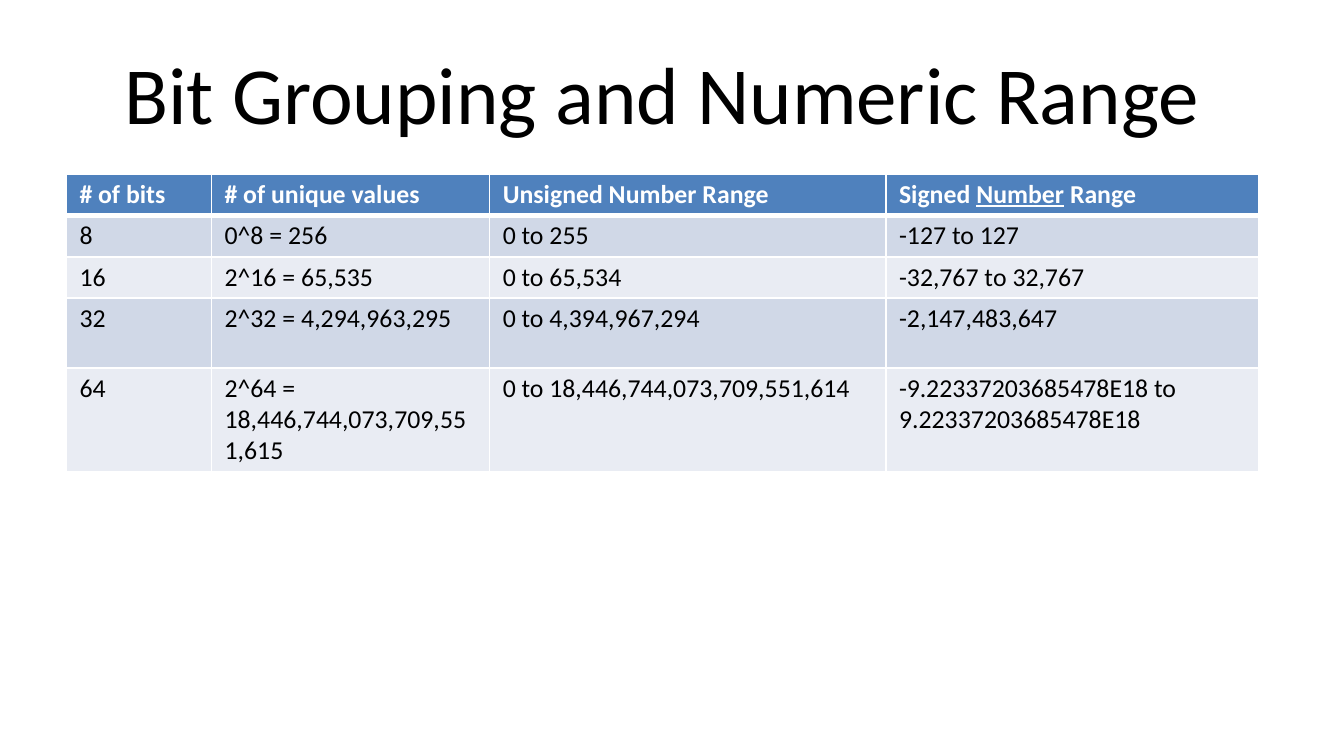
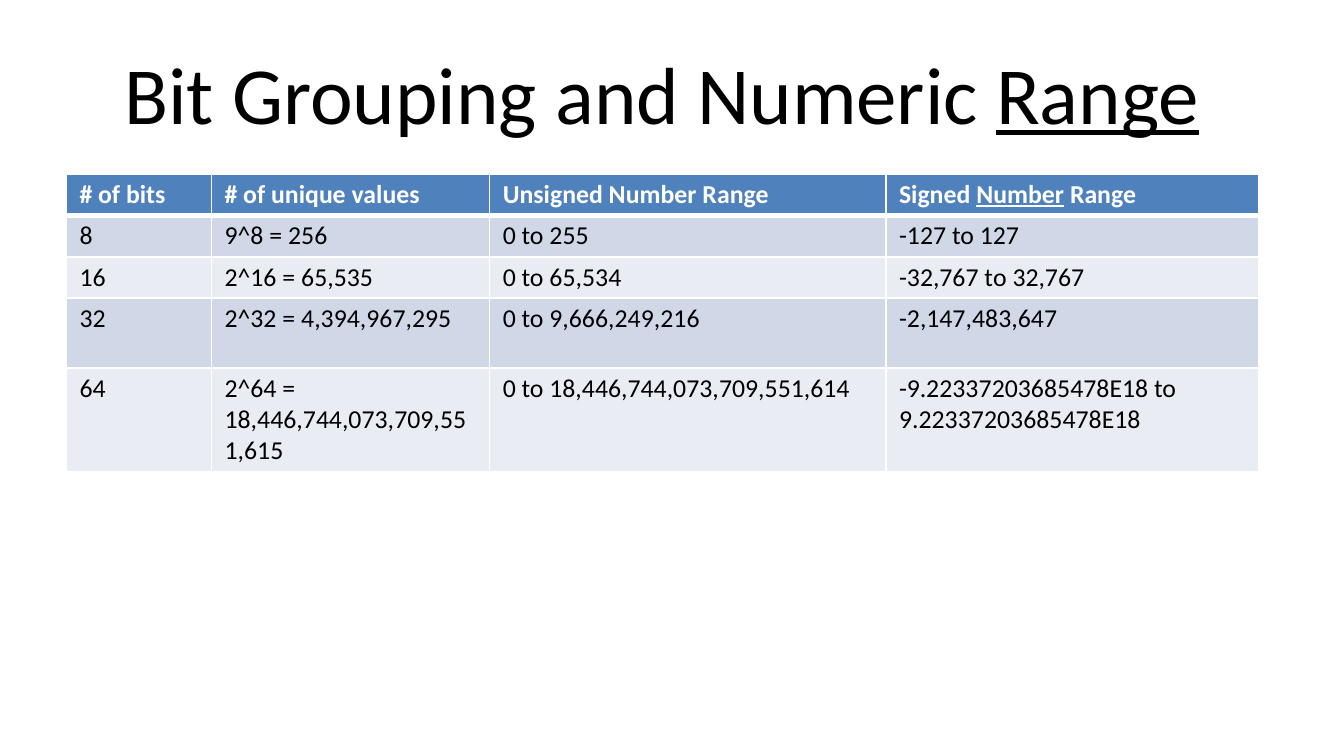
Range underline: none -> present (1098, 98)
0^8: 0^8 -> 9^8 (244, 236)
4,294,963,295: 4,294,963,295 -> 4,394,967,295 (376, 319)
4,394,967,294: 4,394,967,294 -> 9,666,249,216 (624, 319)
